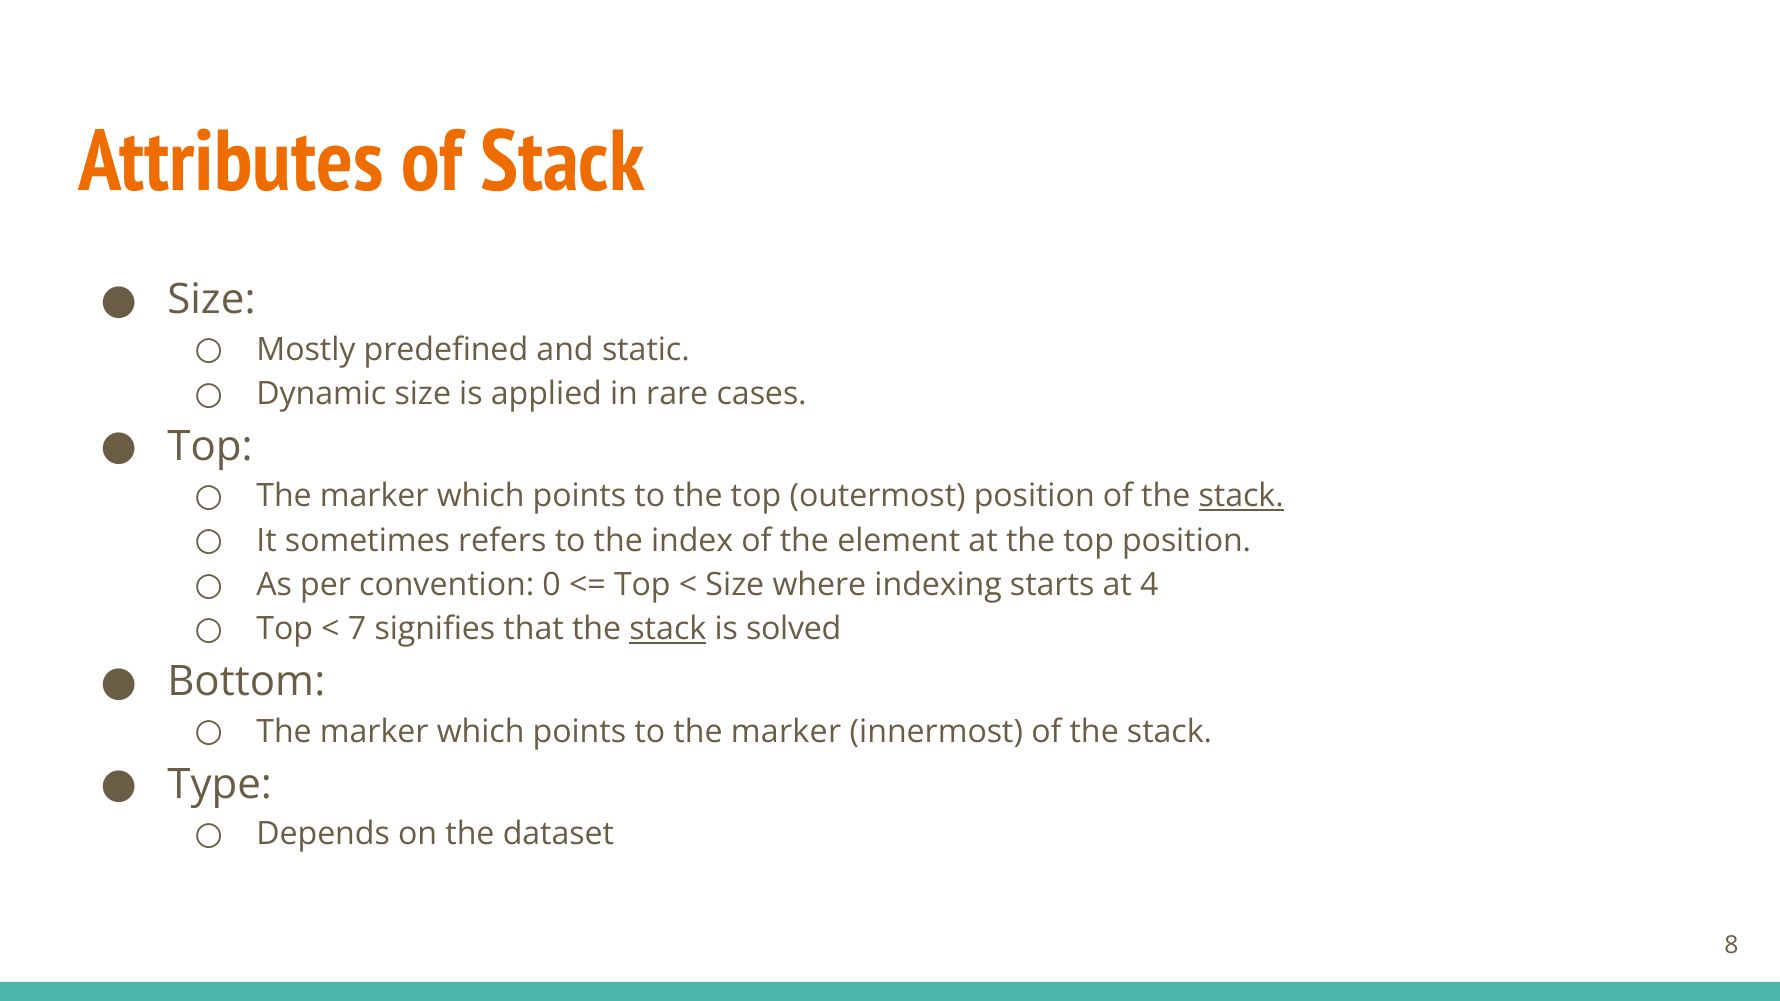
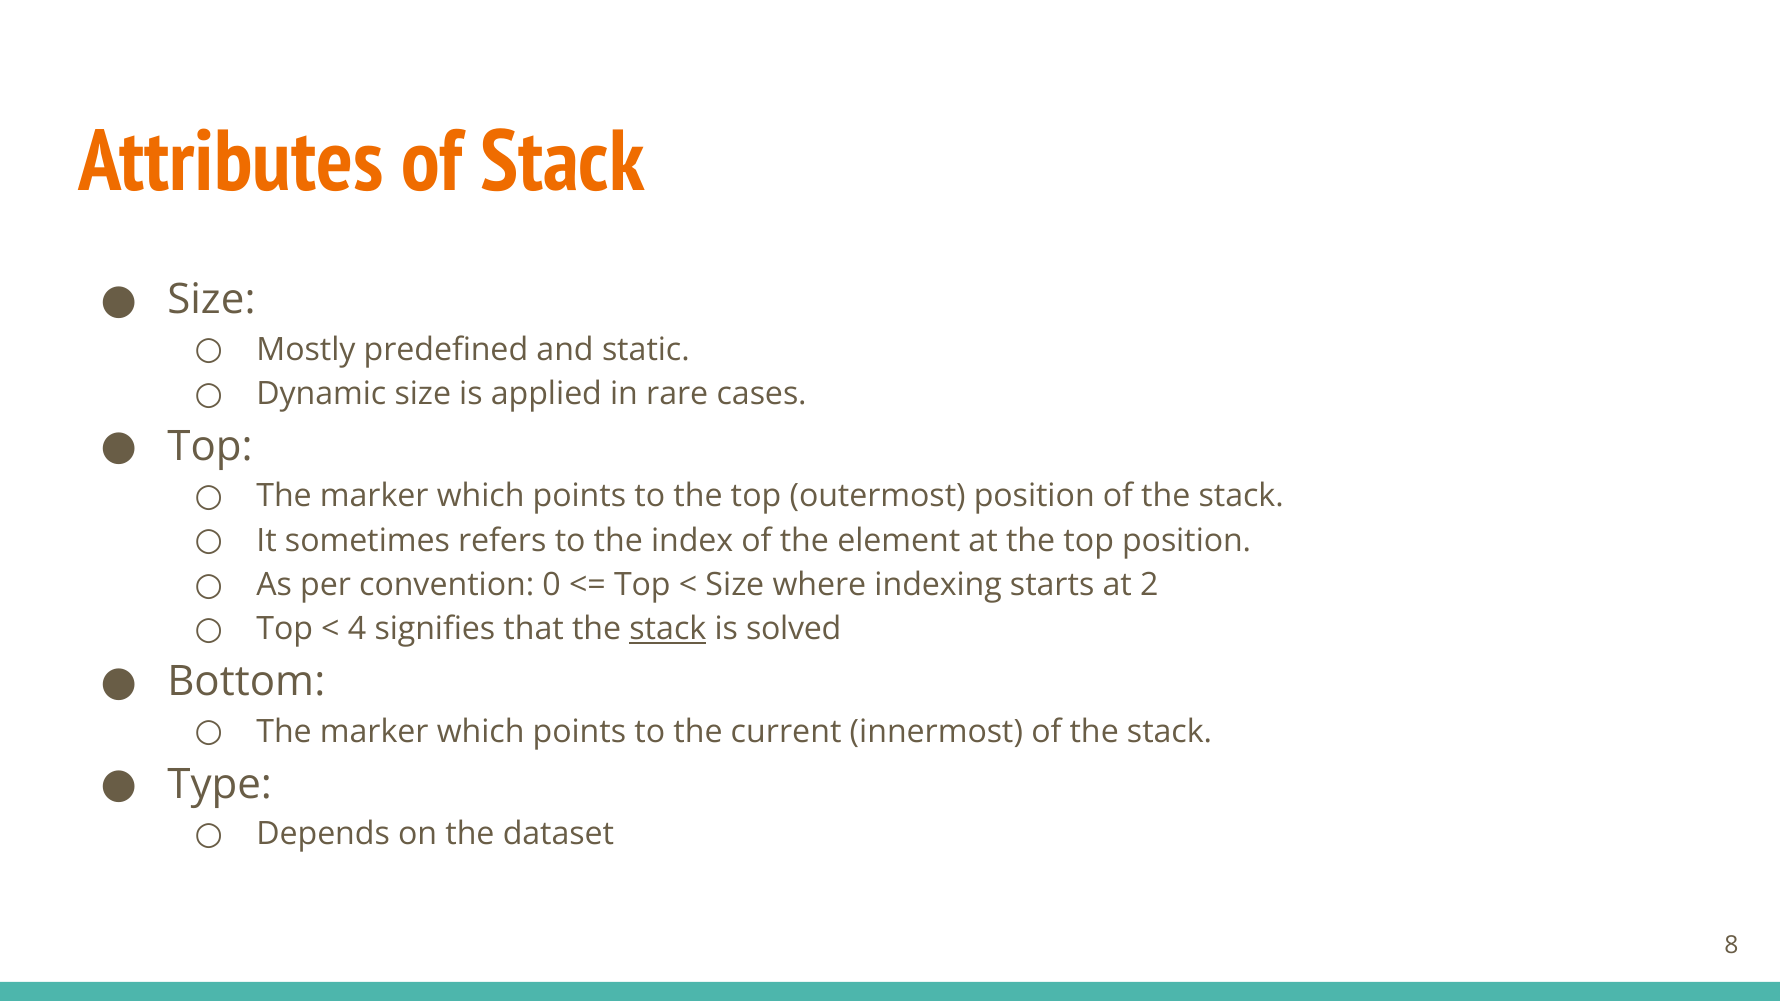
stack underline: present -> none (1241, 496)
4: 4 -> 2 (1149, 585)
7: 7 -> 4 (357, 629)
to the marker: marker -> current (786, 732)
